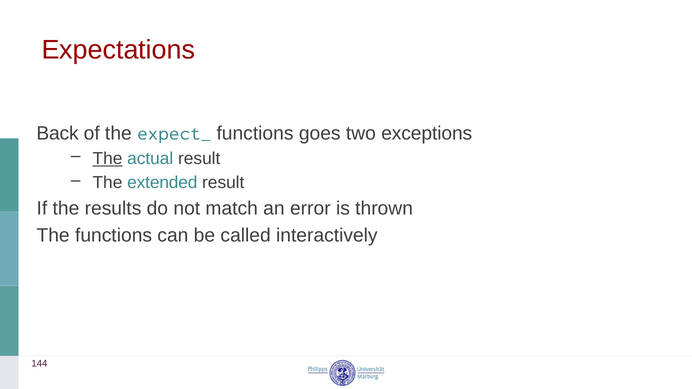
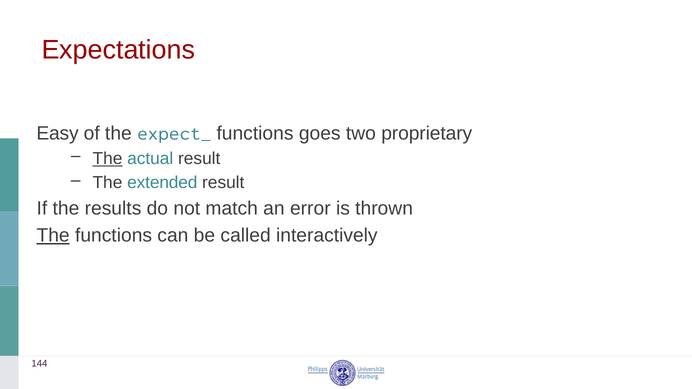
Back: Back -> Easy (58, 133)
exceptions: exceptions -> proprietary (427, 133)
The underline: none -> present (53, 236)
